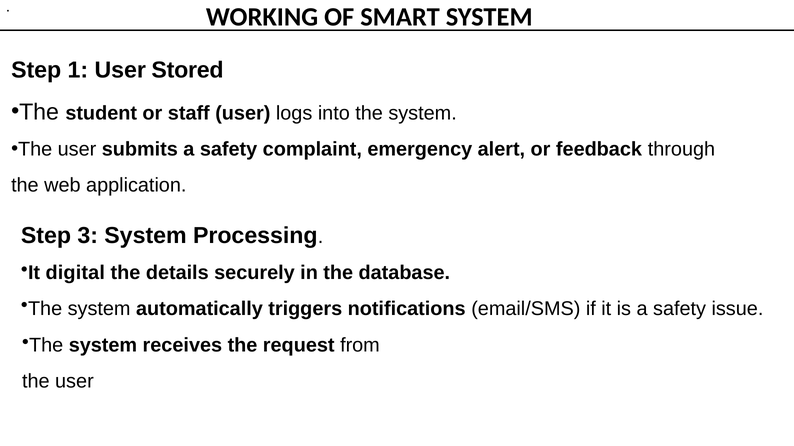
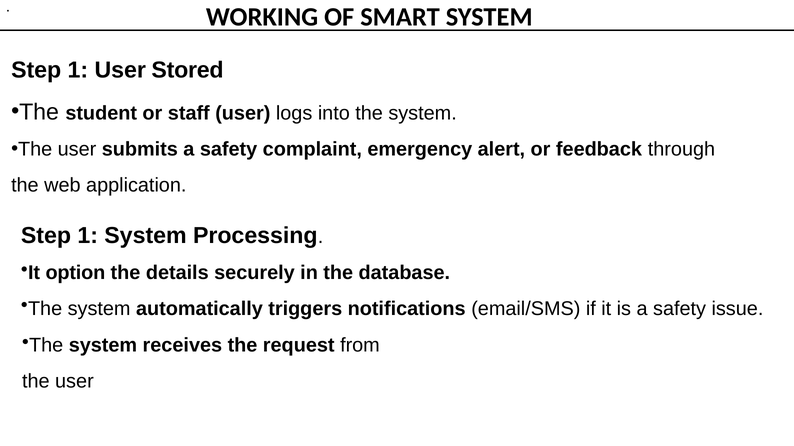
3: 3 -> 1 (88, 236)
digital: digital -> option (75, 273)
